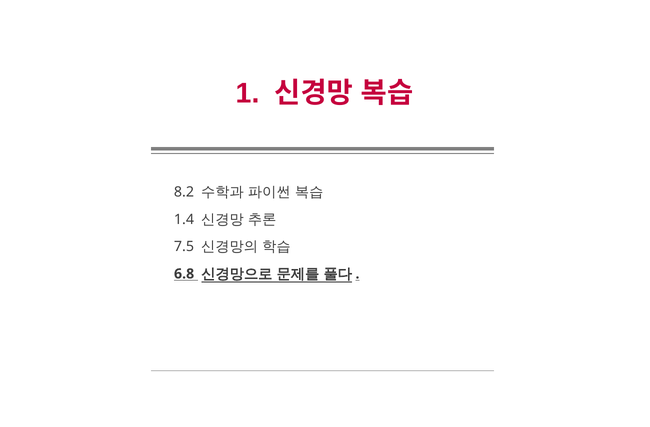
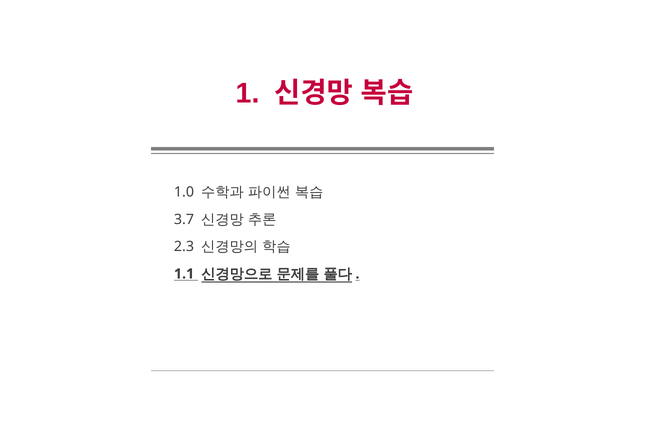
8.2: 8.2 -> 1.0 (184, 192)
1.4: 1.4 -> 3.7 (184, 219)
7.5: 7.5 -> 2.3 (184, 247)
6.8: 6.8 -> 1.1 (184, 274)
